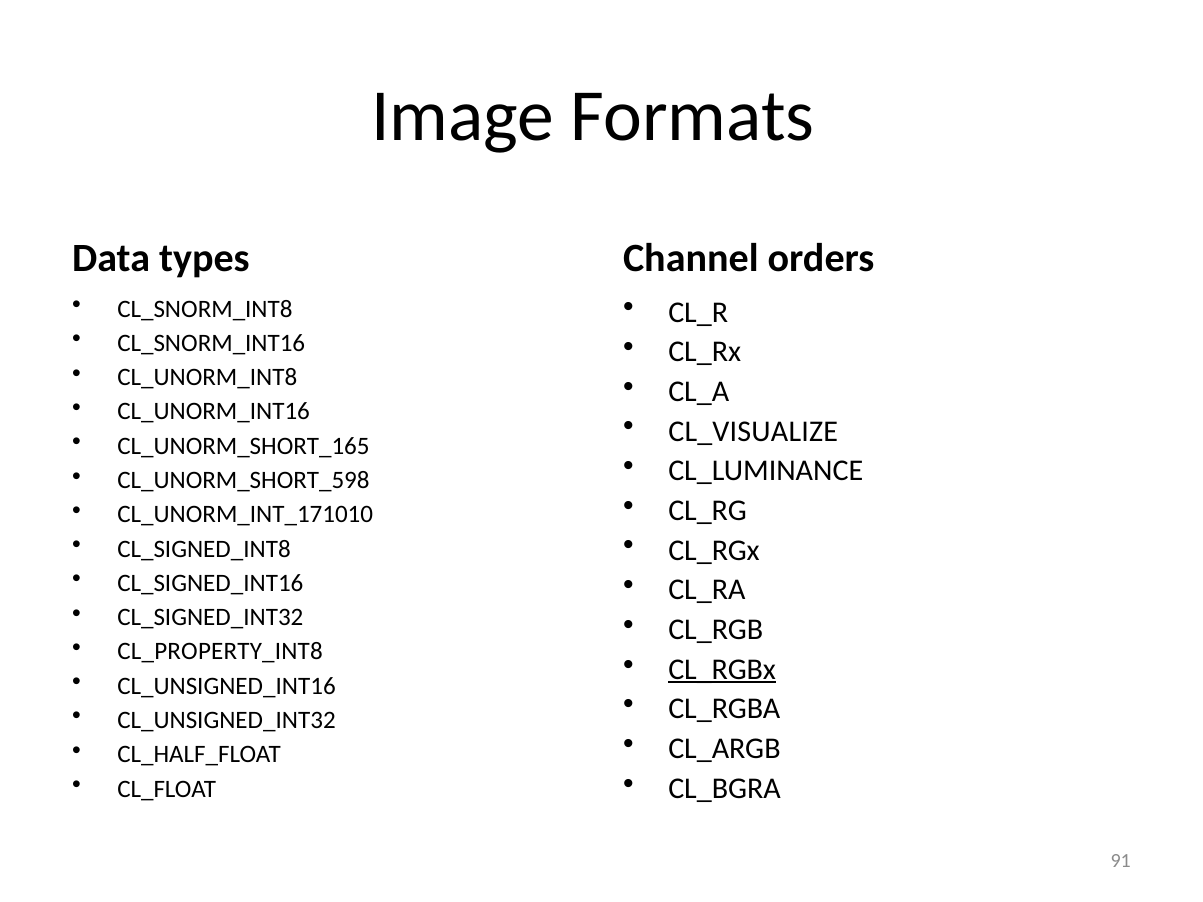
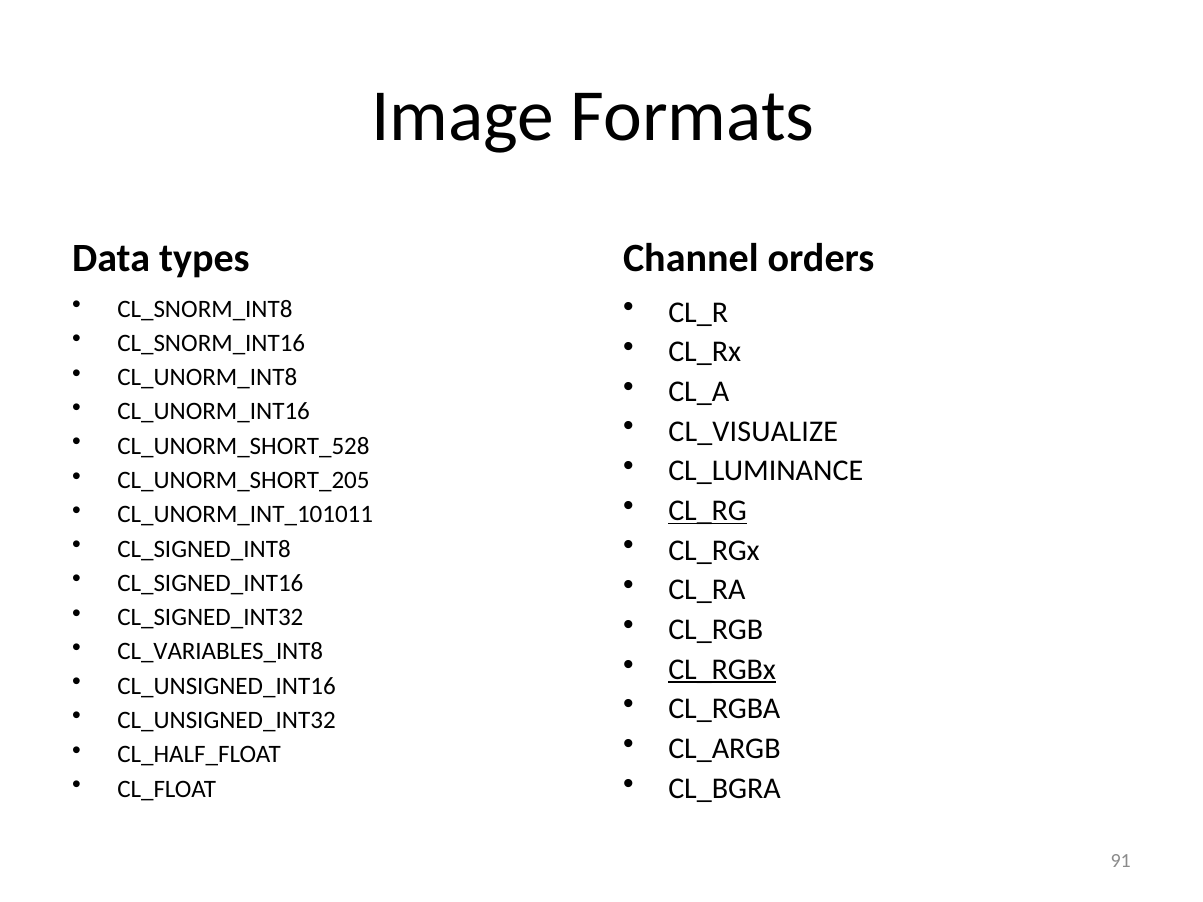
CL_UNORM_SHORT_165: CL_UNORM_SHORT_165 -> CL_UNORM_SHORT_528 (243, 446)
CL_UNORM_SHORT_598: CL_UNORM_SHORT_598 -> CL_UNORM_SHORT_205 (243, 480)
CL_RG underline: none -> present (708, 511)
CL_UNORM_INT_171010: CL_UNORM_INT_171010 -> CL_UNORM_INT_101011 (245, 515)
CL_PROPERTY_INT8: CL_PROPERTY_INT8 -> CL_VARIABLES_INT8 (220, 652)
